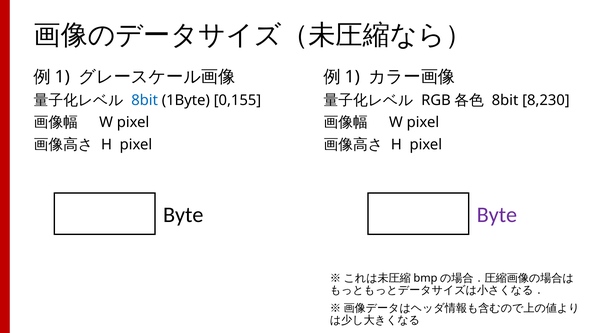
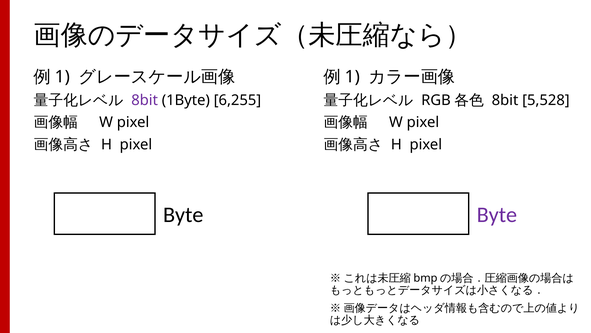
8bit colour: blue -> purple (145, 100)
0,155: 0,155 -> 6,255 (237, 100)
8,230: 8,230 -> 5,528 (546, 100)
